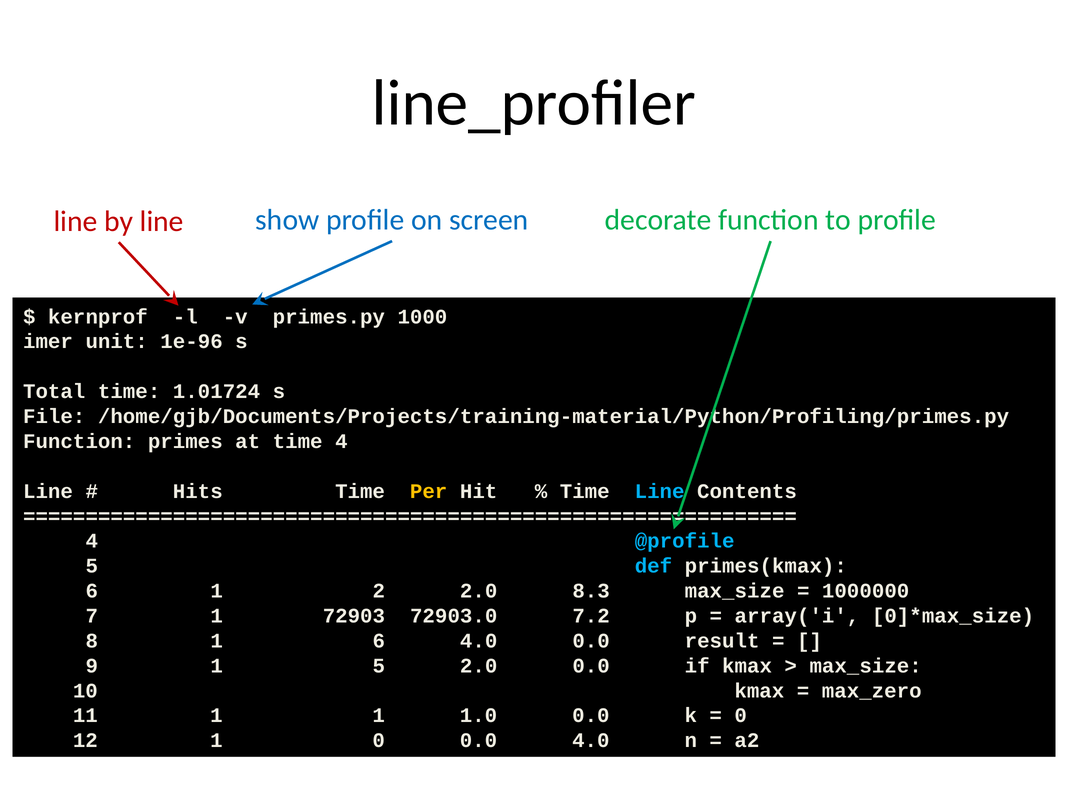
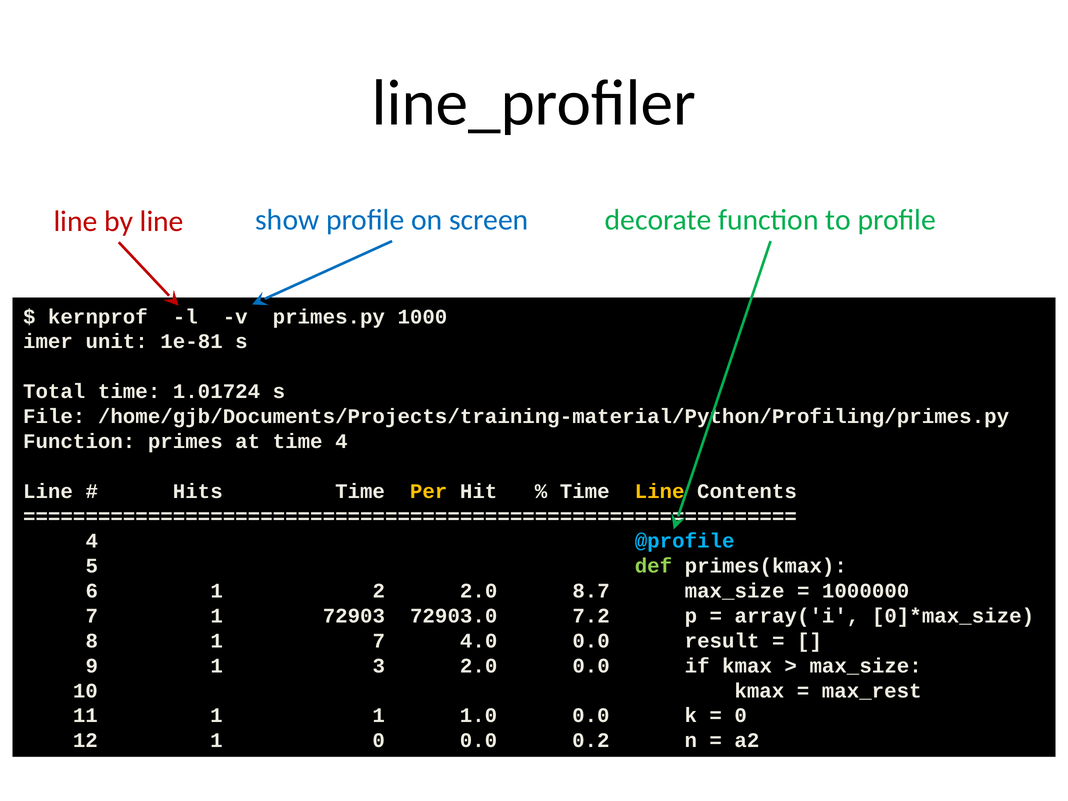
1e-96: 1e-96 -> 1e-81 (192, 342)
Line colour: light blue -> yellow (660, 491)
def colour: light blue -> light green (653, 566)
8.3: 8.3 -> 8.7 (591, 591)
1 6: 6 -> 7 (379, 641)
1 5: 5 -> 3 (379, 666)
max_zero: max_zero -> max_rest (872, 691)
0.0 4.0: 4.0 -> 0.2 (591, 741)
